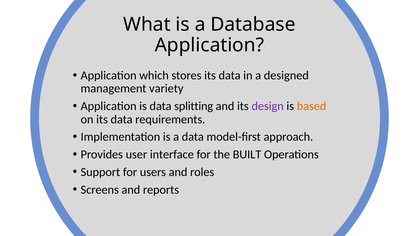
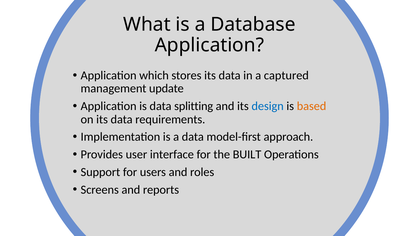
designed: designed -> captured (286, 75)
variety: variety -> update (166, 89)
design colour: purple -> blue (268, 106)
